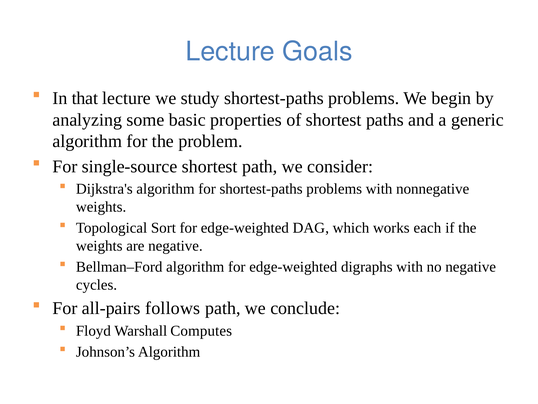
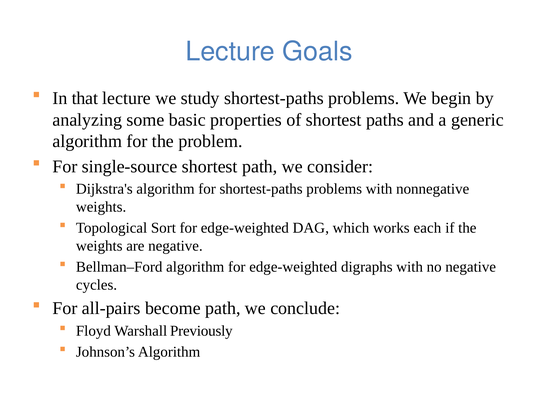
follows: follows -> become (173, 308)
Computes: Computes -> Previously (201, 330)
